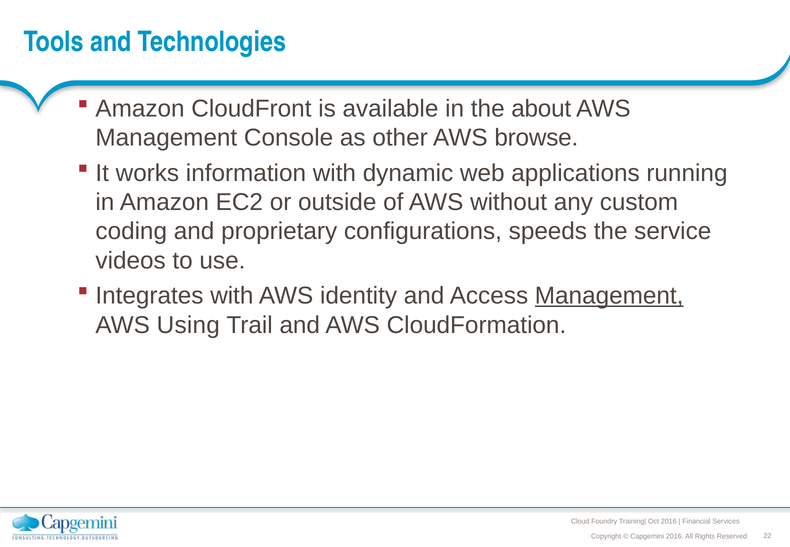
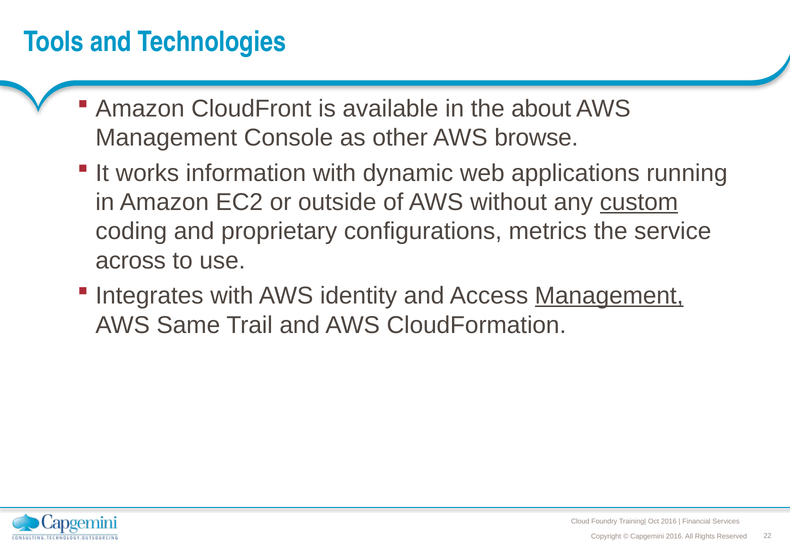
custom underline: none -> present (639, 202)
speeds: speeds -> metrics (548, 231)
videos: videos -> across (131, 261)
Using: Using -> Same (188, 325)
